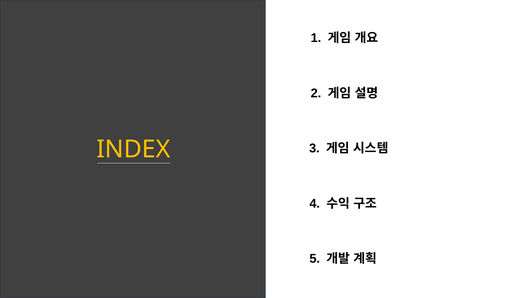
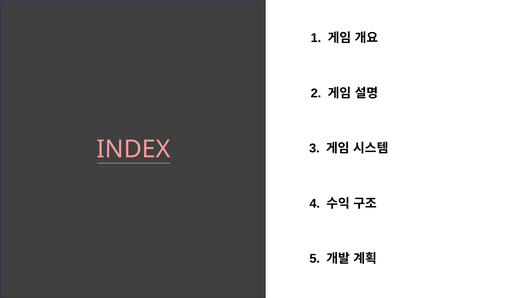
INDEX colour: yellow -> pink (133, 150)
